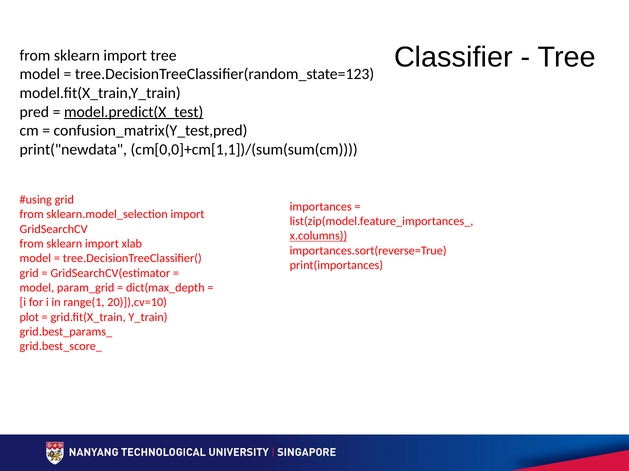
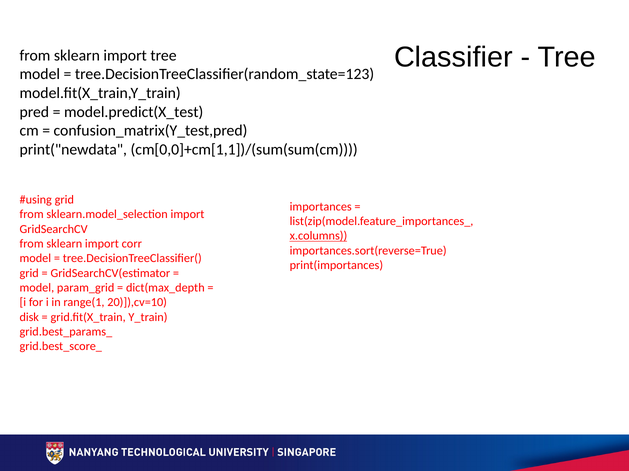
model.predict(X_test underline: present -> none (134, 112)
xlab: xlab -> corr (132, 244)
plot: plot -> disk (29, 318)
